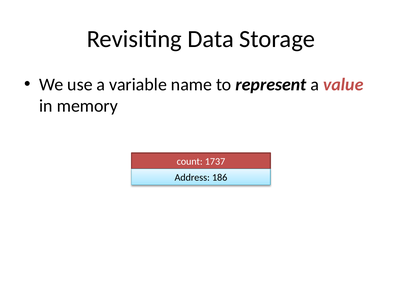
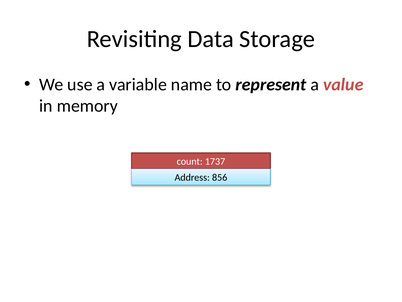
186: 186 -> 856 (220, 177)
